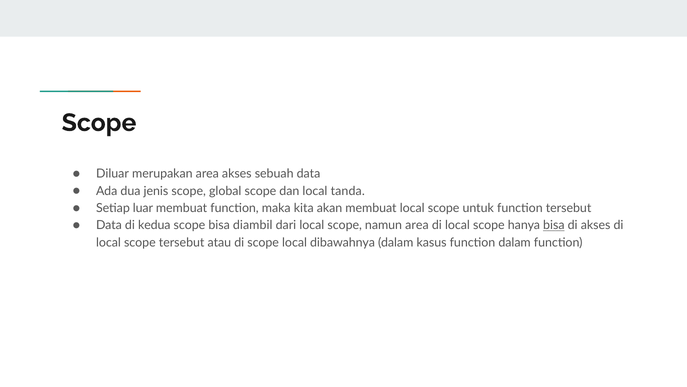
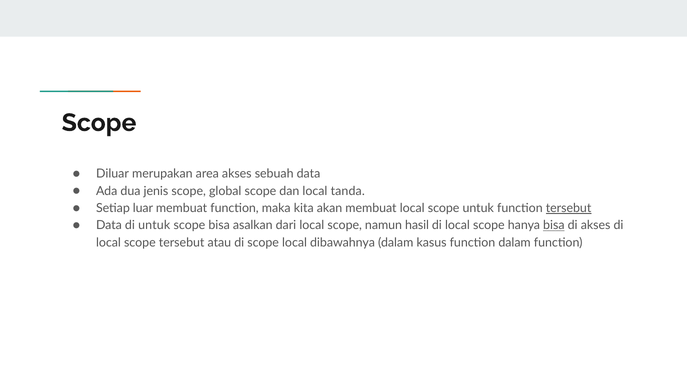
tersebut underline: none -> present (569, 208)
di kedua: kedua -> untuk (154, 225)
diambil: diambil -> asalkan (253, 225)
namun area: area -> hasil (417, 225)
